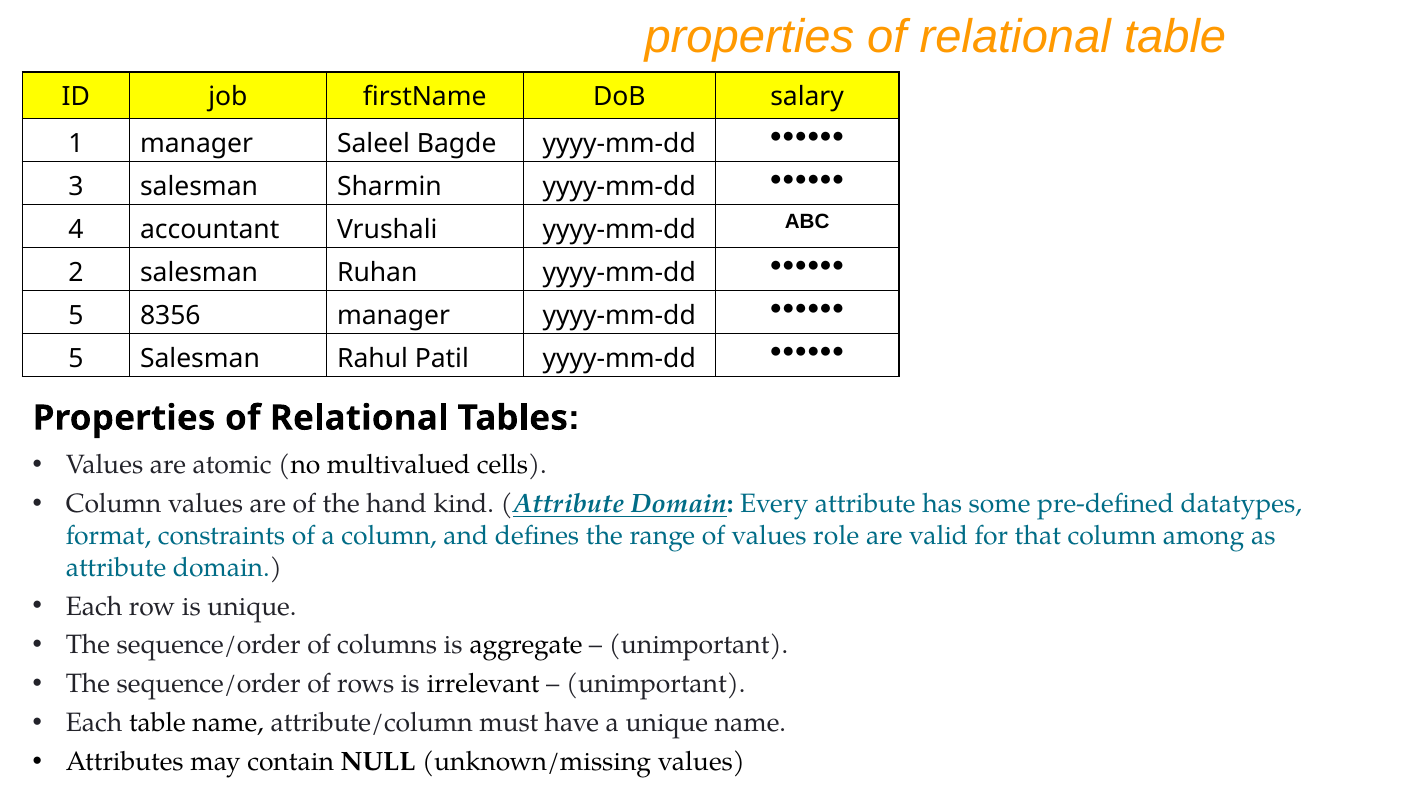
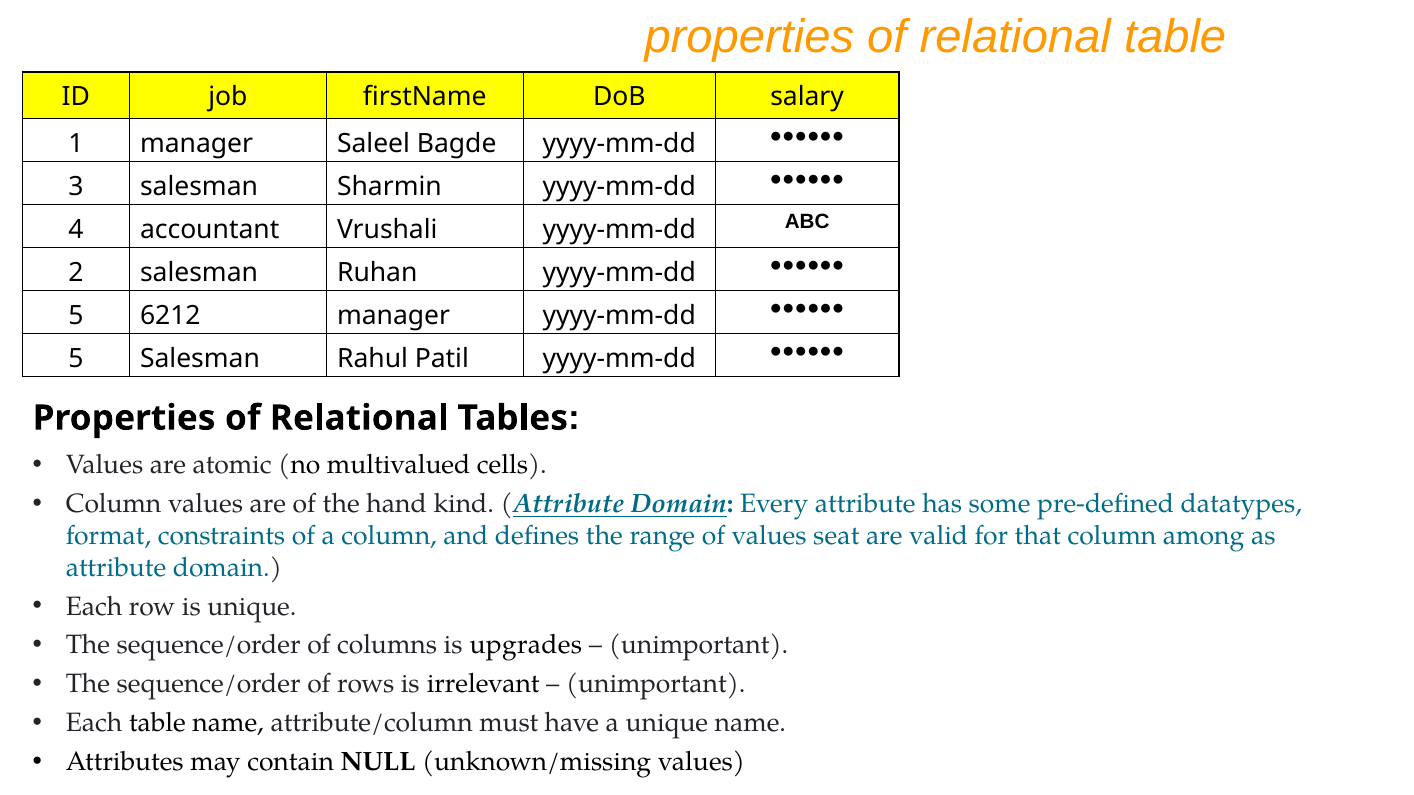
8356: 8356 -> 6212 (170, 316)
role: role -> seat (836, 536)
aggregate: aggregate -> upgrades (526, 646)
